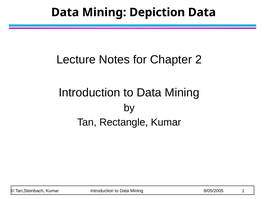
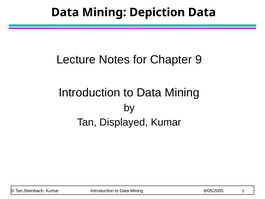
2: 2 -> 9 (198, 60)
Rectangle: Rectangle -> Displayed (124, 122)
